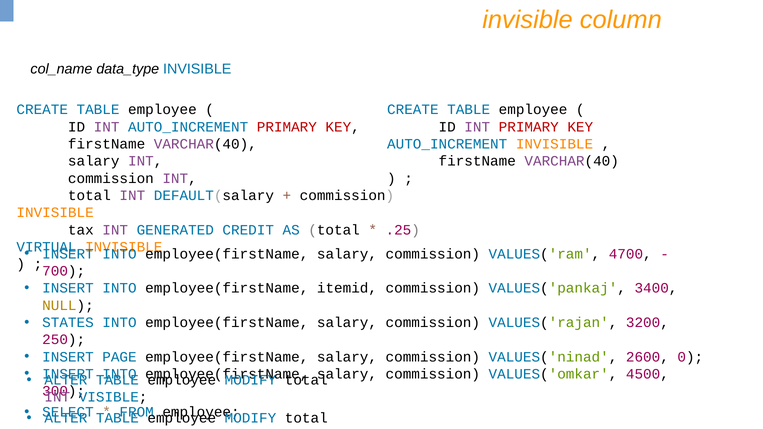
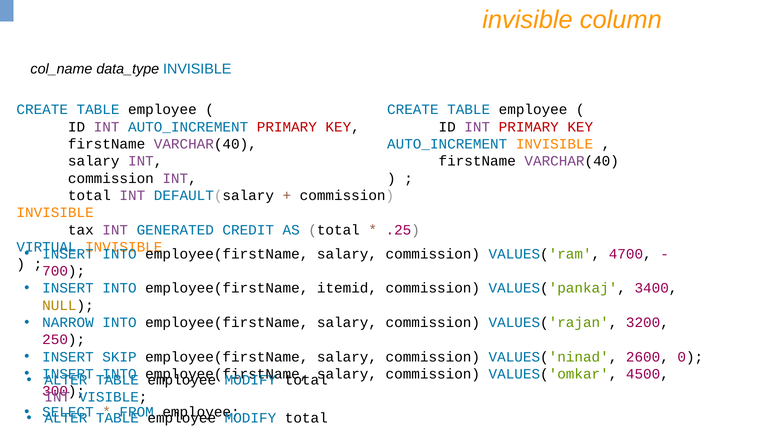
STATES: STATES -> NARROW (68, 323)
PAGE: PAGE -> SKIP (119, 357)
